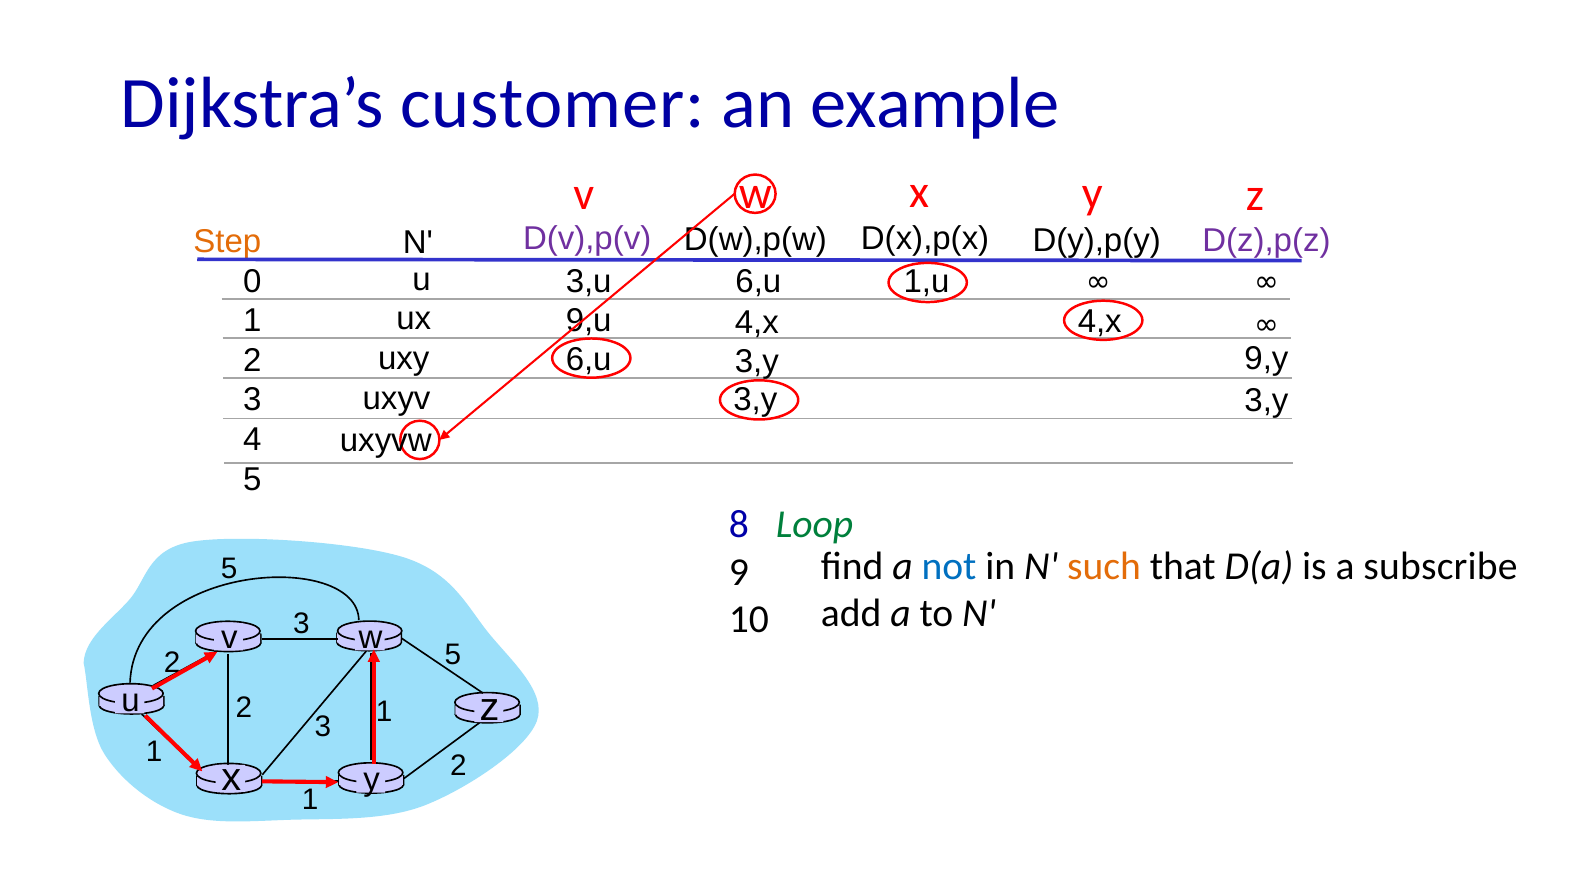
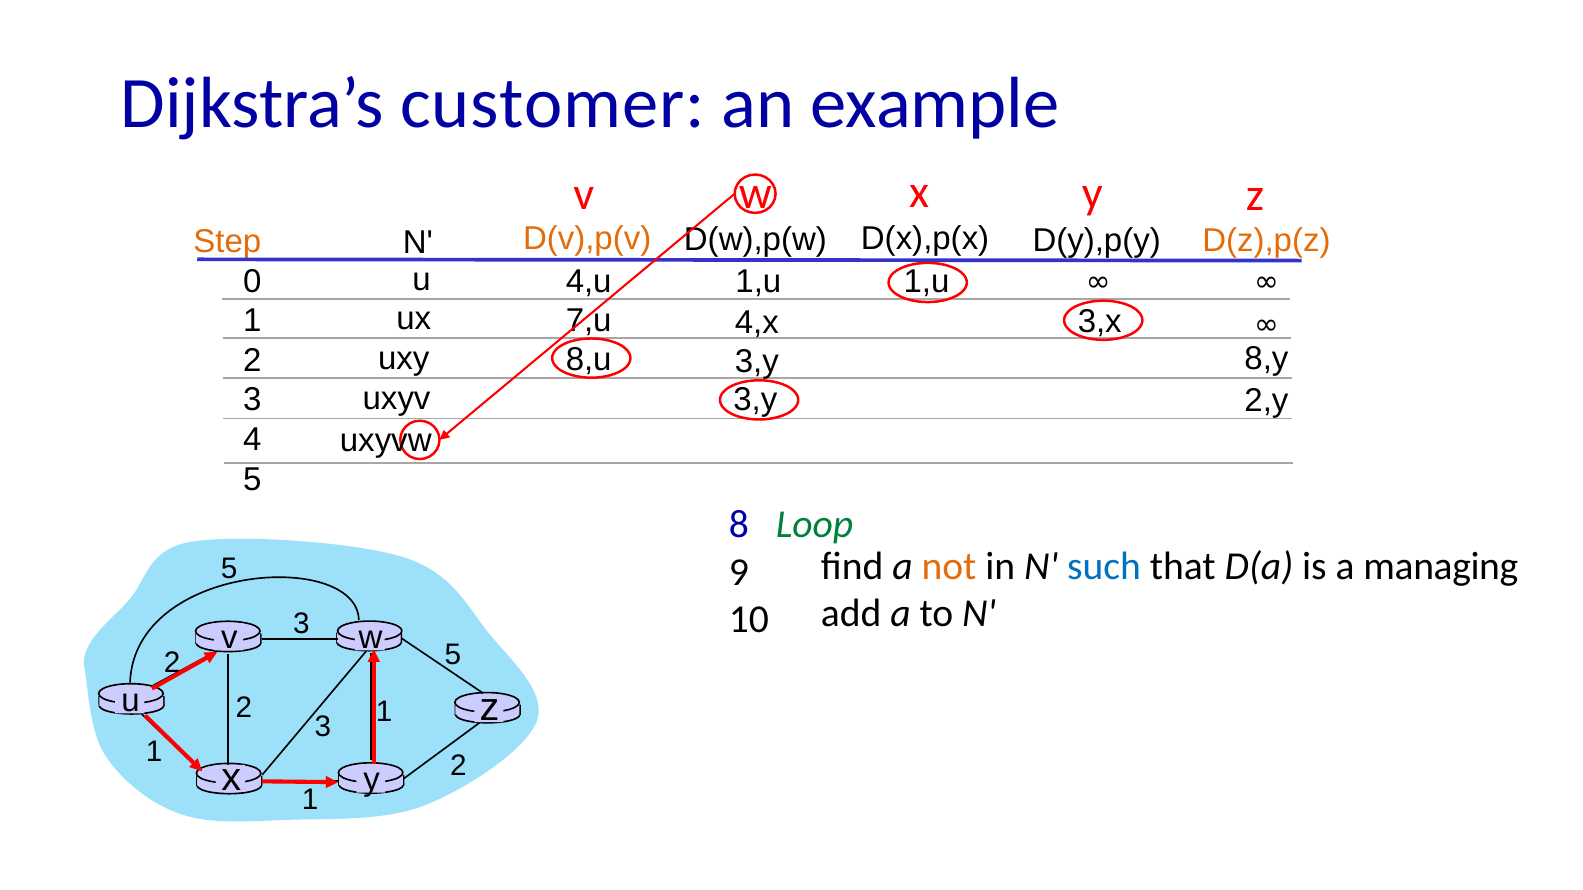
D(v),p(v colour: purple -> orange (587, 239)
D(z),p(z colour: purple -> orange (1266, 241)
6,u: 6,u -> 1,u (758, 281)
3,u: 3,u -> 4,u (589, 281)
9,u: 9,u -> 7,u (589, 321)
4,x: 4,x -> 3,x (1100, 321)
9,y: 9,y -> 8,y (1266, 359)
6,u: 6,u -> 8,u (589, 360)
uxyv 3,y: 3,y -> 2,y (1266, 401)
not colour: blue -> orange (949, 567)
such colour: orange -> blue (1104, 567)
subscribe: subscribe -> managing (1441, 567)
